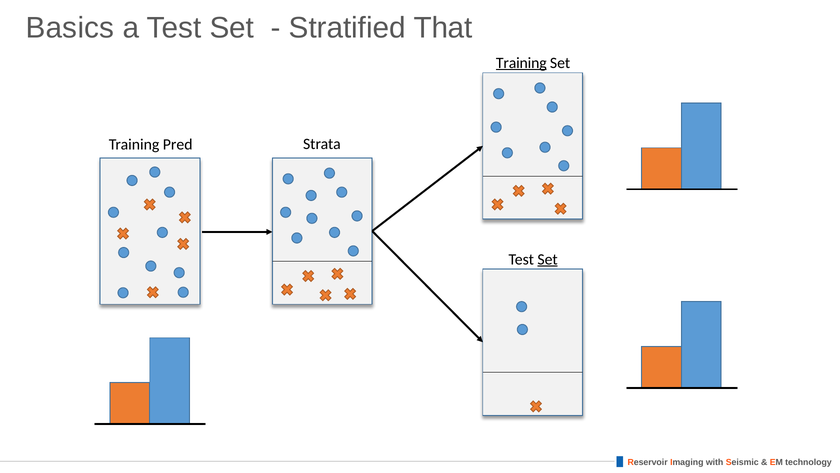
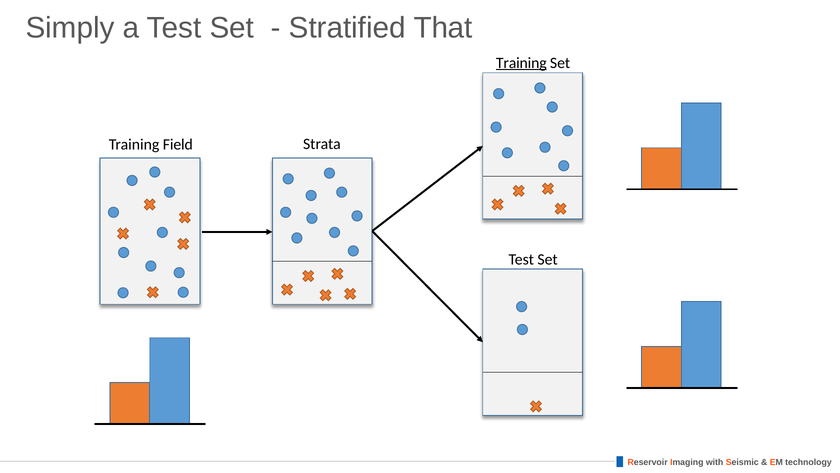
Basics: Basics -> Simply (70, 28)
Pred: Pred -> Field (178, 144)
Set underline: present -> none (548, 259)
